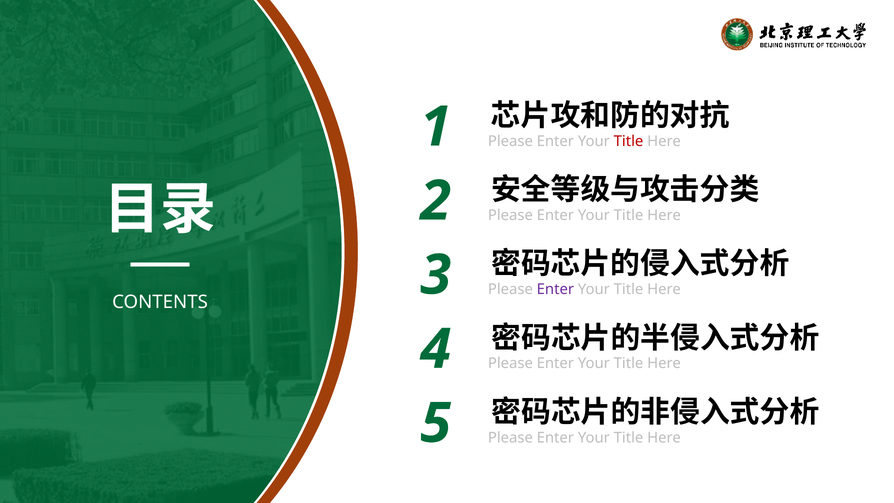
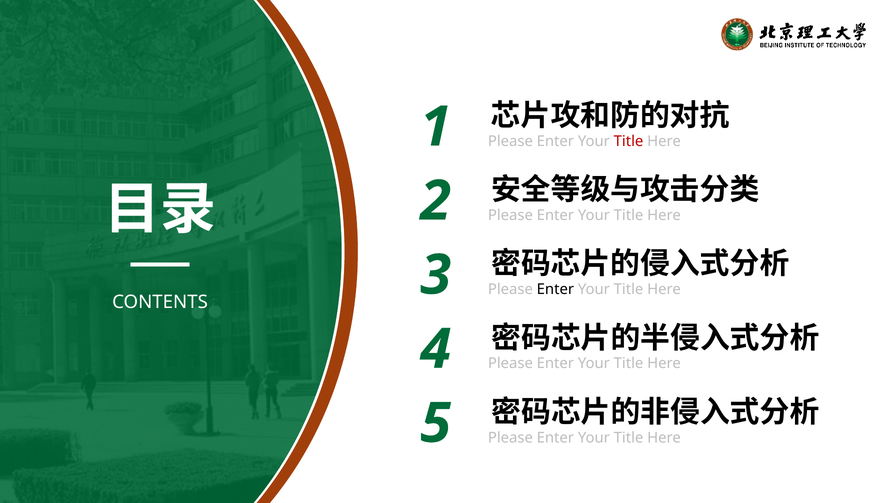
Enter colour: purple -> black (555, 289)
